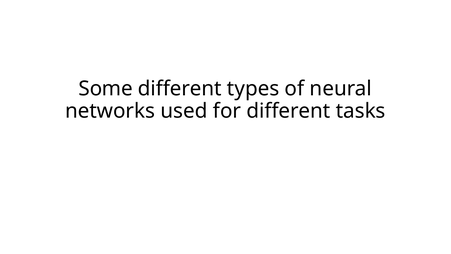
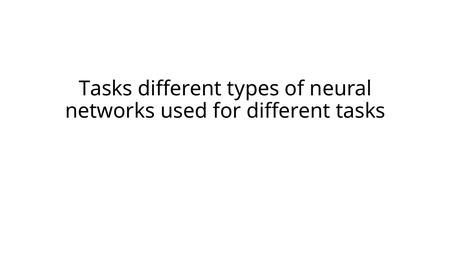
Some: Some -> Tasks (106, 88)
